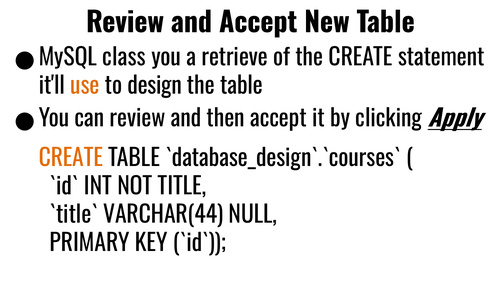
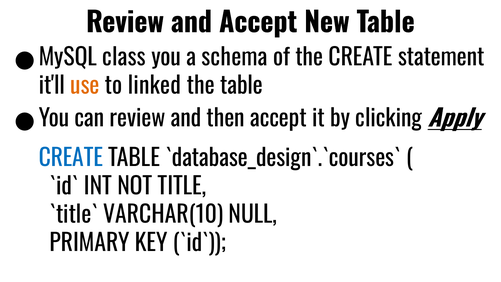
retrieve: retrieve -> schema (235, 58)
design: design -> linked (154, 86)
CREATE colour: orange -> blue (71, 158)
VARCHAR(44: VARCHAR(44 -> VARCHAR(10 (163, 215)
